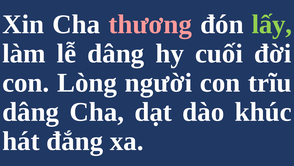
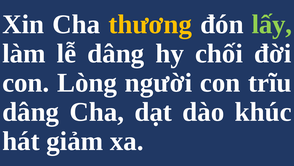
thương colour: pink -> yellow (150, 24)
cuối: cuối -> chối (219, 53)
đắng: đắng -> giảm (75, 141)
